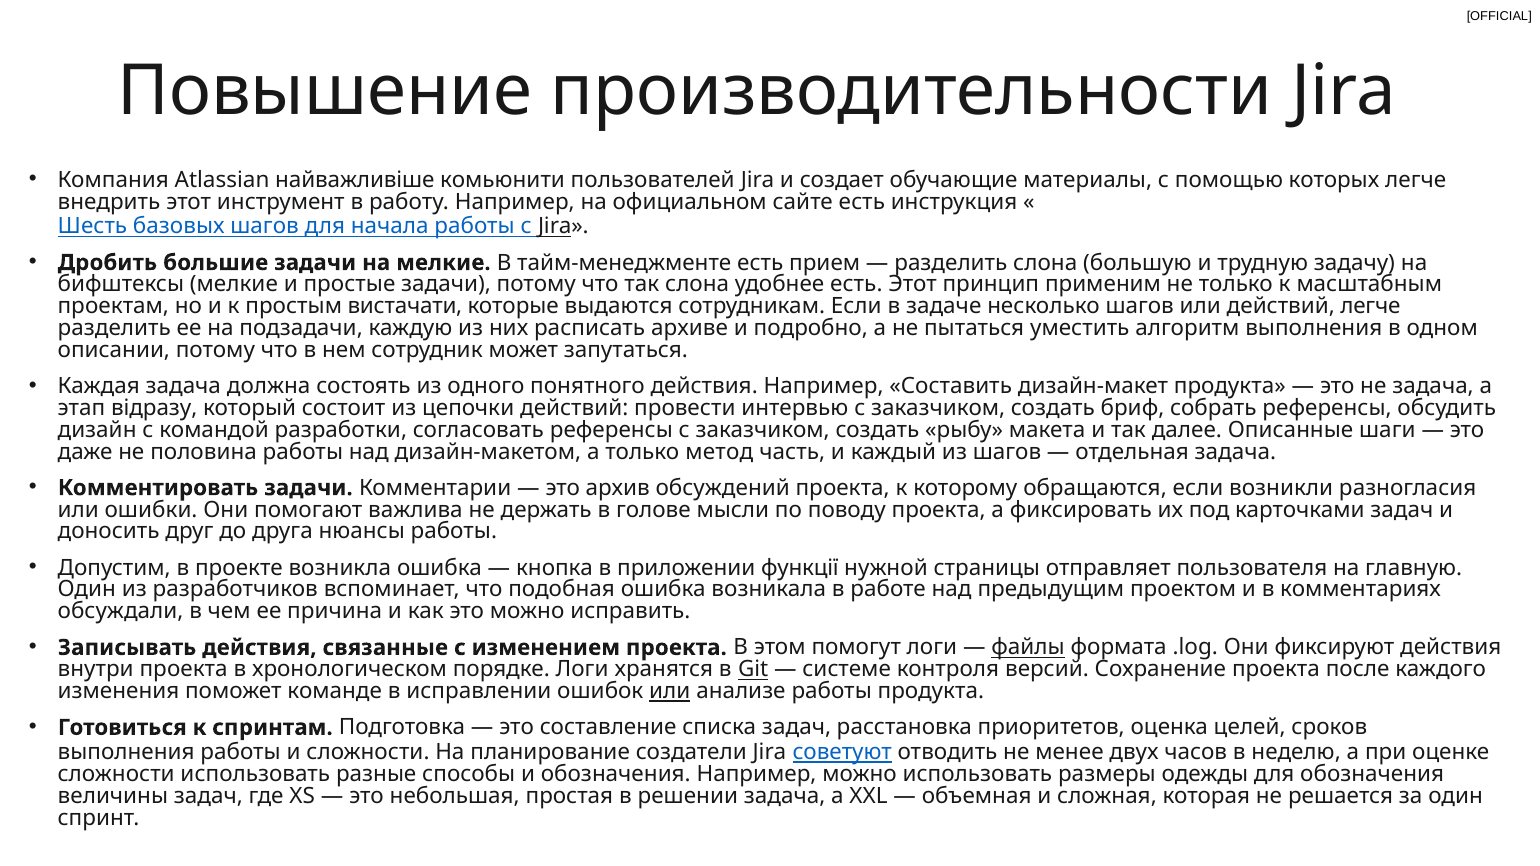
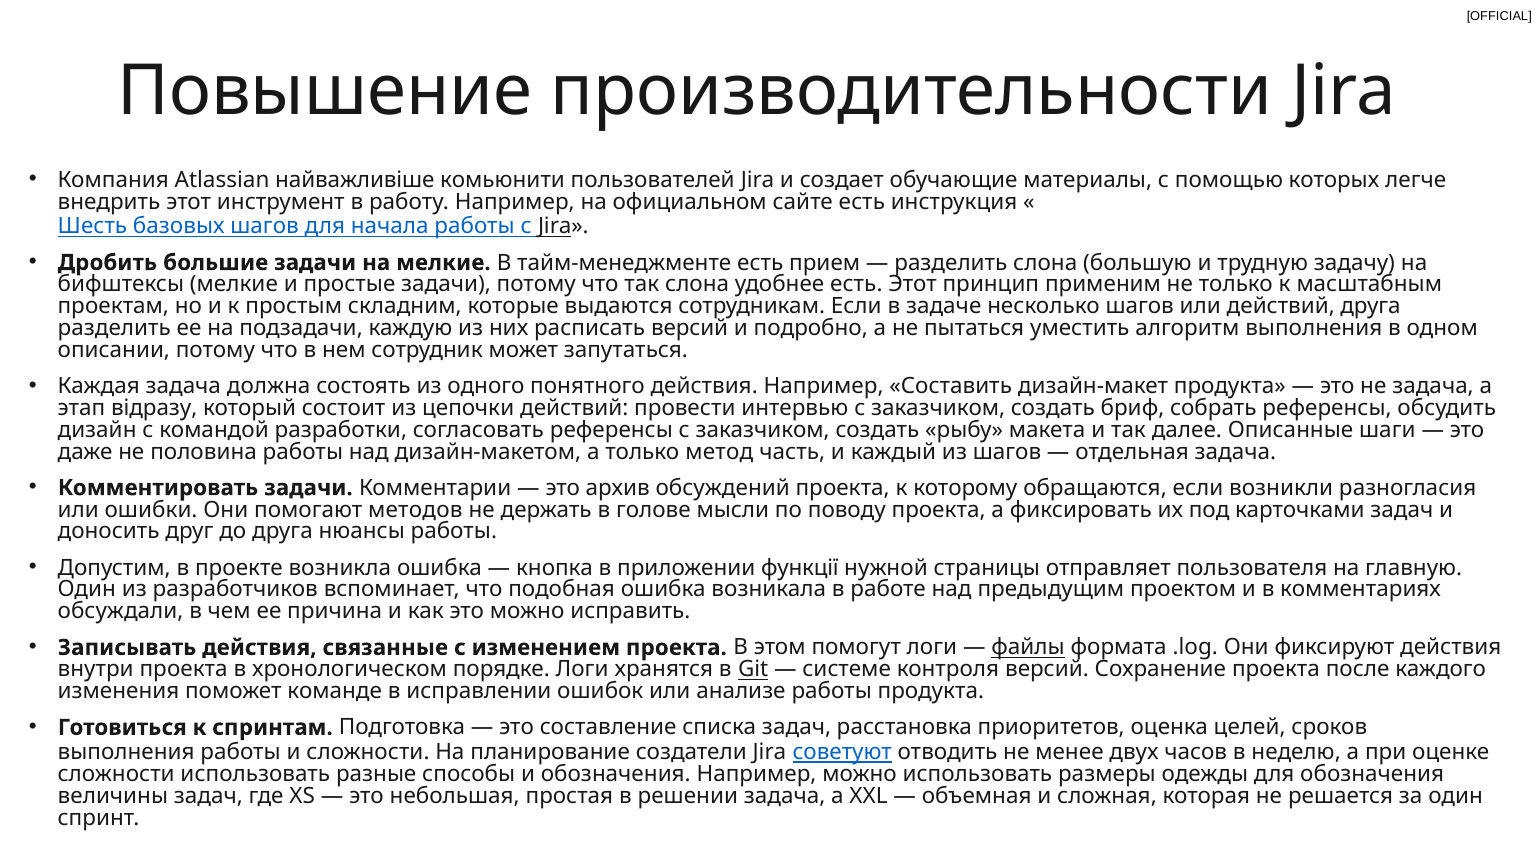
вистачати: вистачати -> складним (405, 306)
действий легче: легче -> друга (1370, 306)
расписать архиве: архиве -> версий (690, 328)
важлива: важлива -> методов (415, 510)
или underline: present -> none (670, 691)
